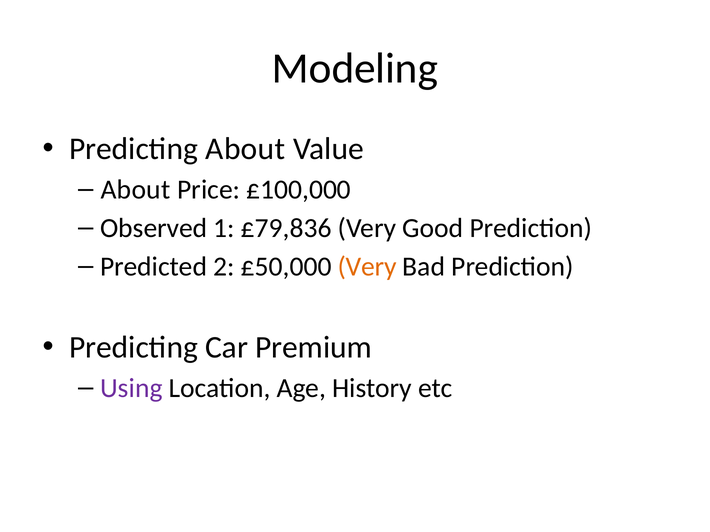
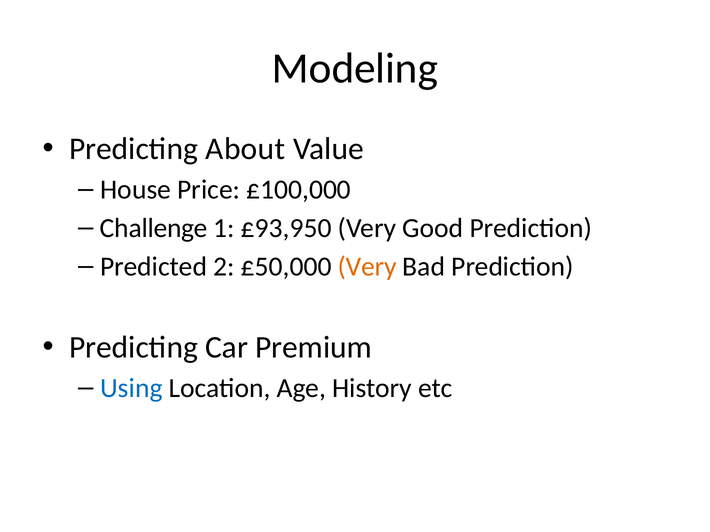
About: About -> House (136, 190)
Observed: Observed -> Challenge (154, 228)
£79,836: £79,836 -> £93,950 (286, 228)
Using colour: purple -> blue (131, 389)
